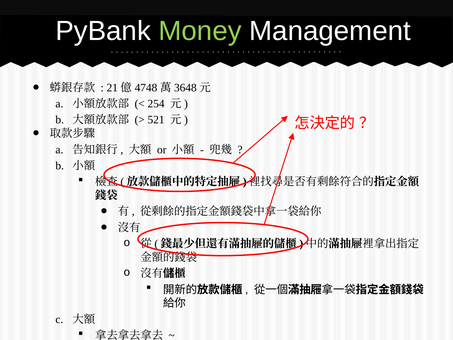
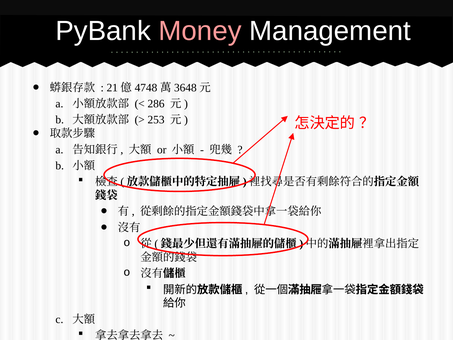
Money colour: light green -> pink (200, 31)
254: 254 -> 286 (156, 104)
521: 521 -> 253 (156, 120)
